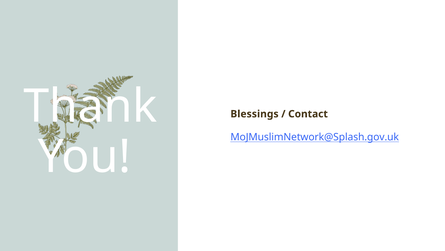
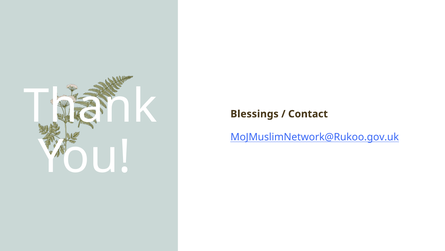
MoJMuslimNetwork@Splash.gov.uk: MoJMuslimNetwork@Splash.gov.uk -> MoJMuslimNetwork@Rukoo.gov.uk (315, 137)
